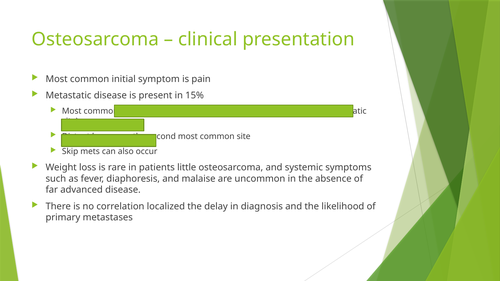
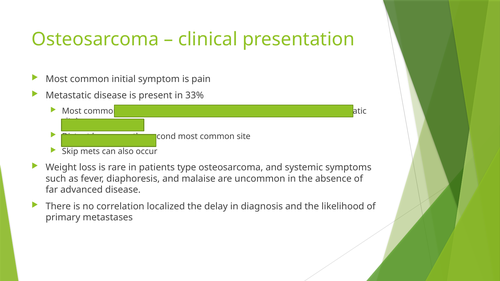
15%: 15% -> 33% (195, 96)
little: little -> type (187, 168)
